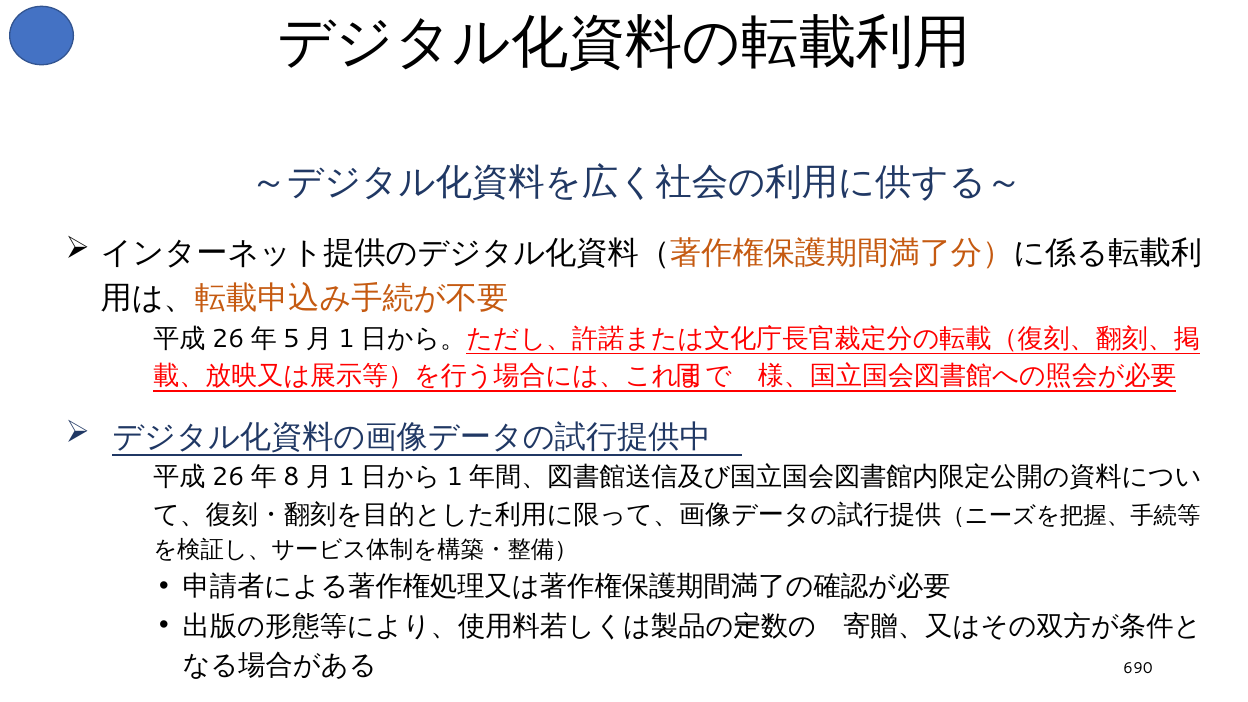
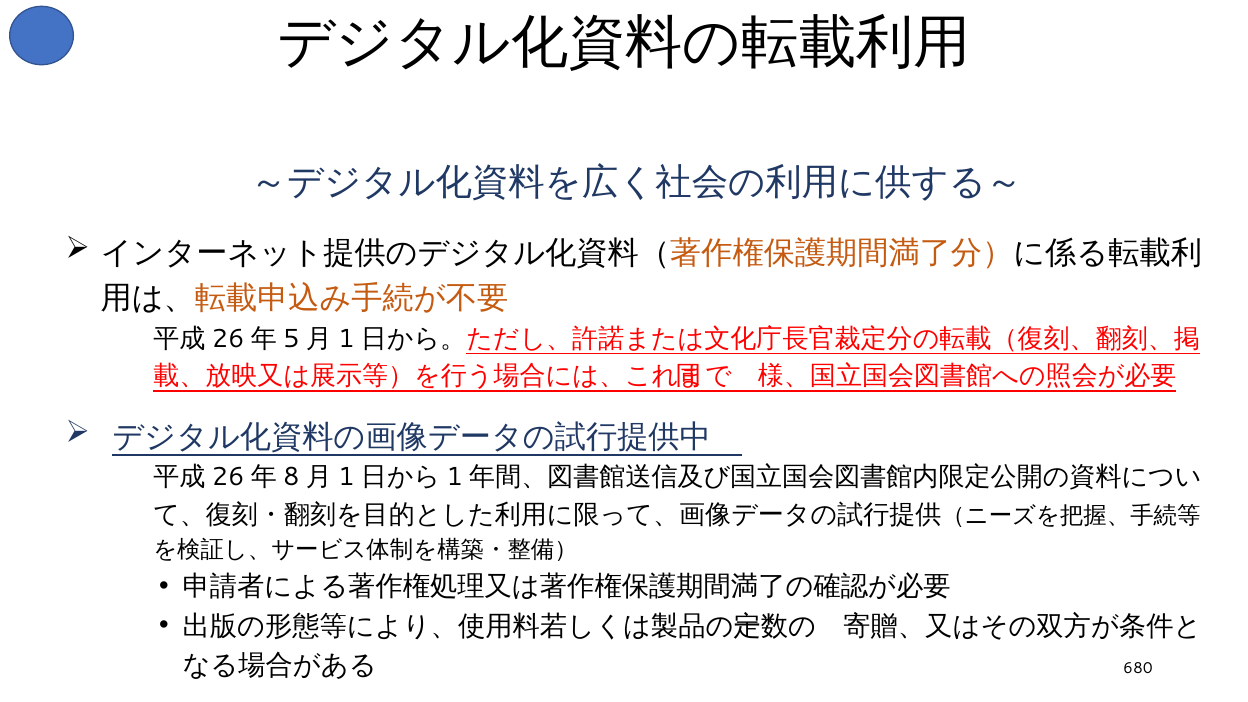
690: 690 -> 680 (1138, 669)
